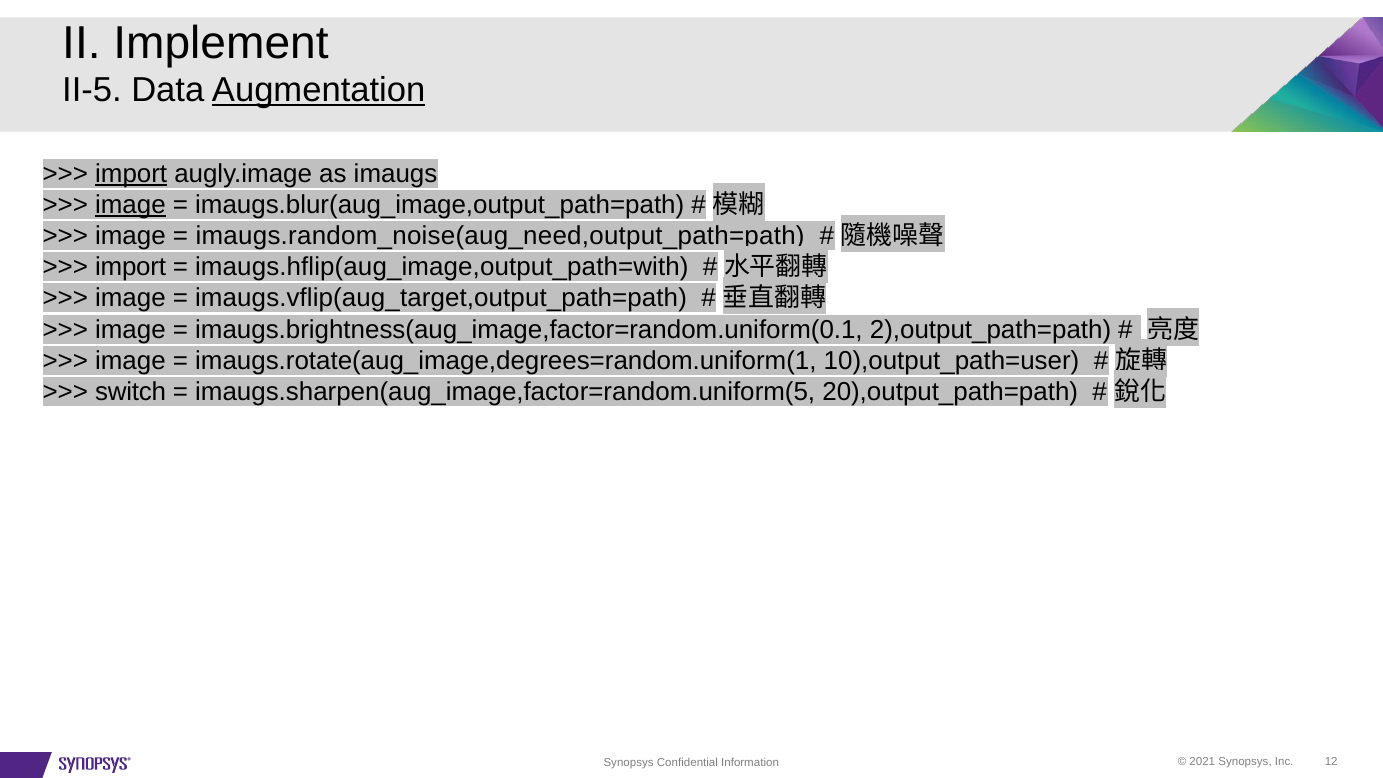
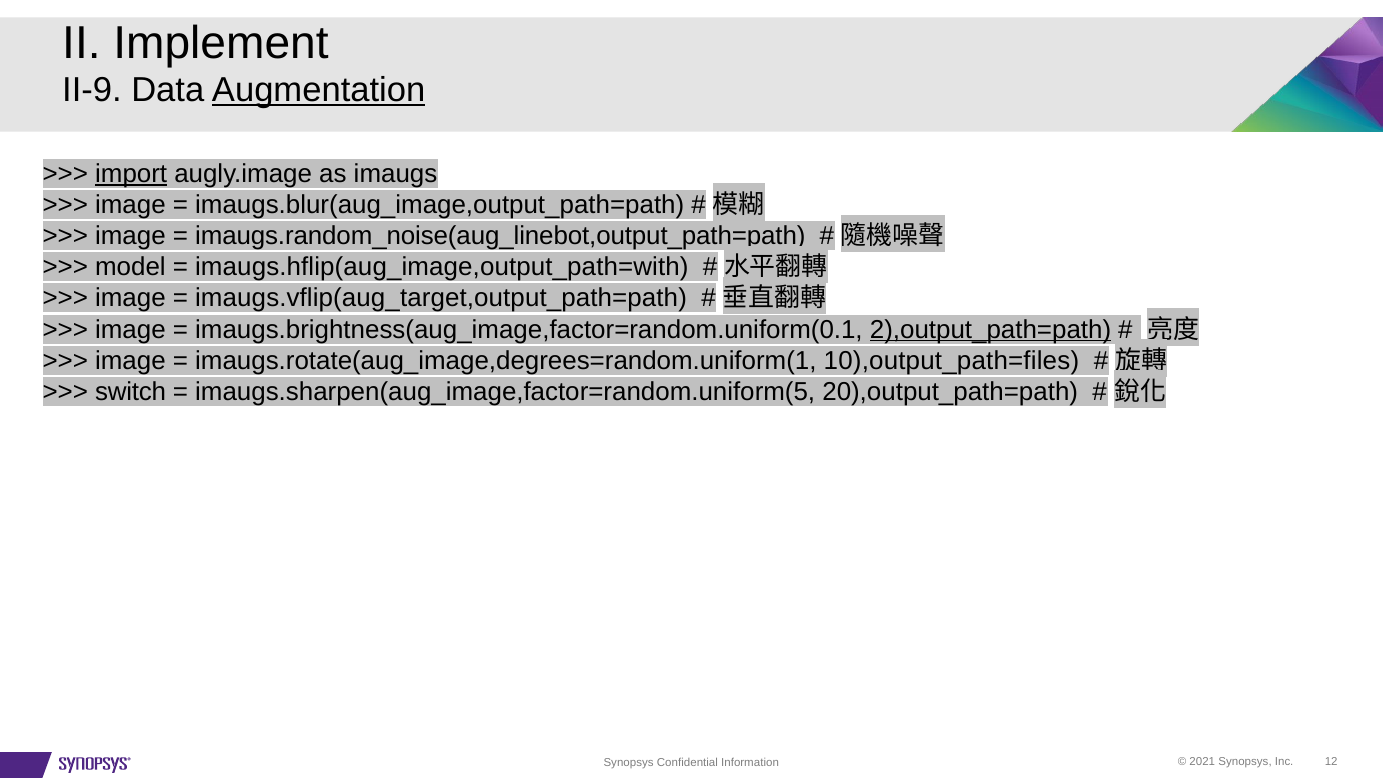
II-5: II-5 -> II-9 (92, 91)
image underline: present -> none (130, 205)
imaugs.random_noise(aug_need,output_path=path: imaugs.random_noise(aug_need,output_path=path -> imaugs.random_noise(aug_linebot,output_path=path (500, 236)
import: import -> model (130, 267)
2),output_path=path underline: none -> present (991, 329)
10),output_path=user: 10),output_path=user -> 10),output_path=files (951, 361)
